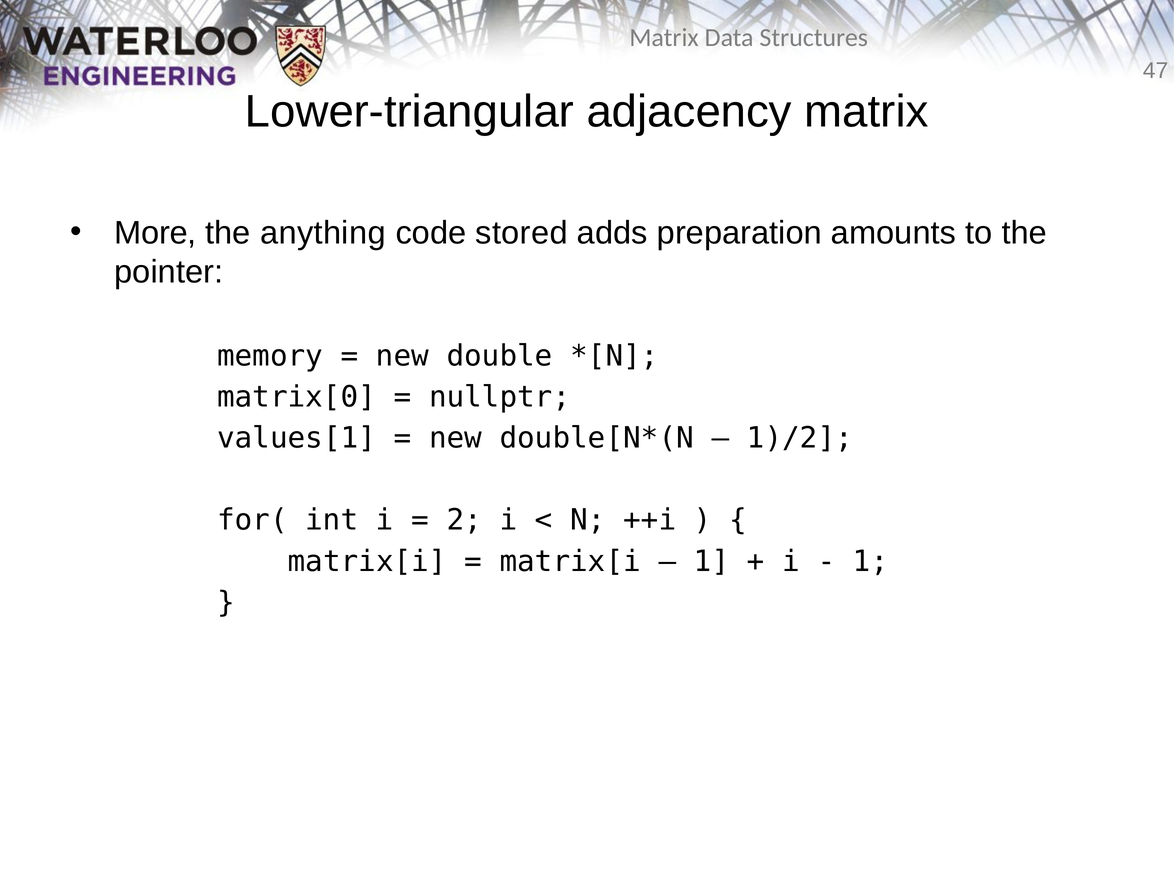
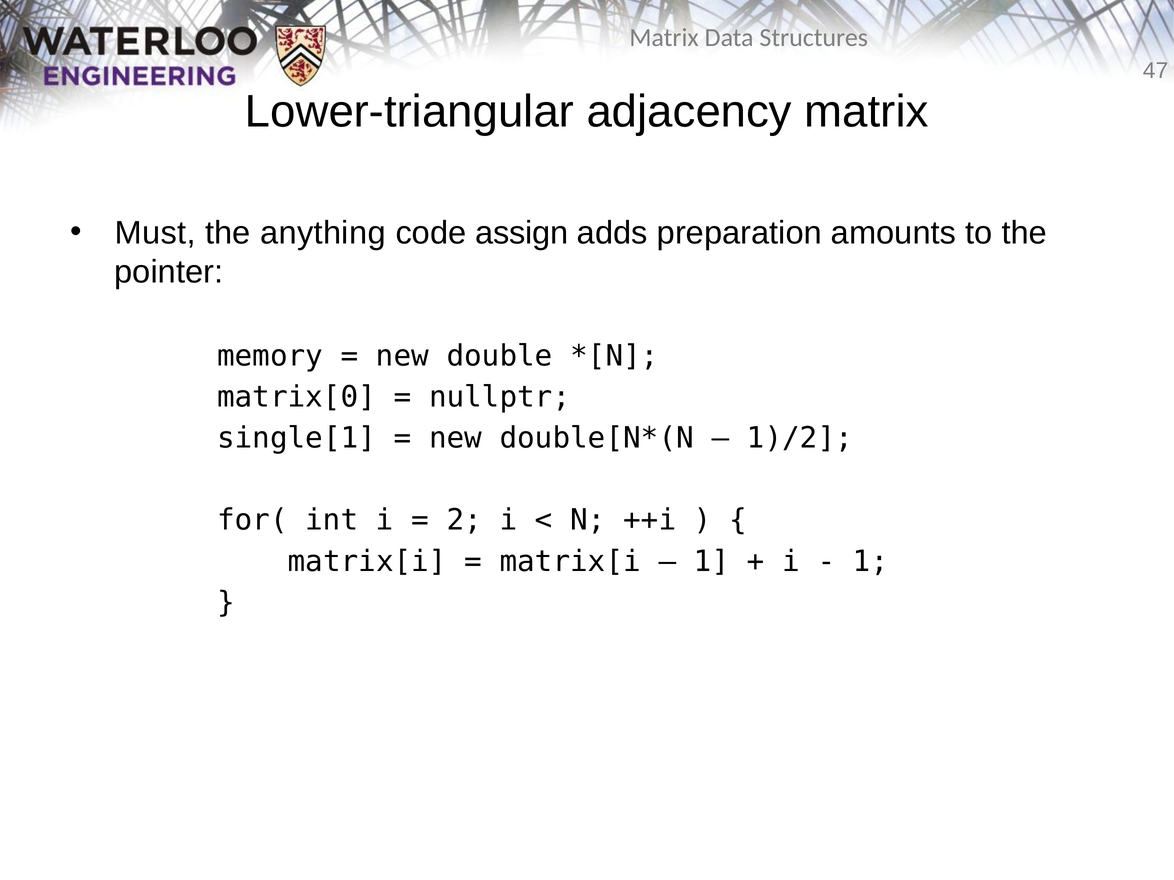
More: More -> Must (155, 233)
stored: stored -> assign (522, 233)
values[1: values[1 -> single[1 (297, 438)
